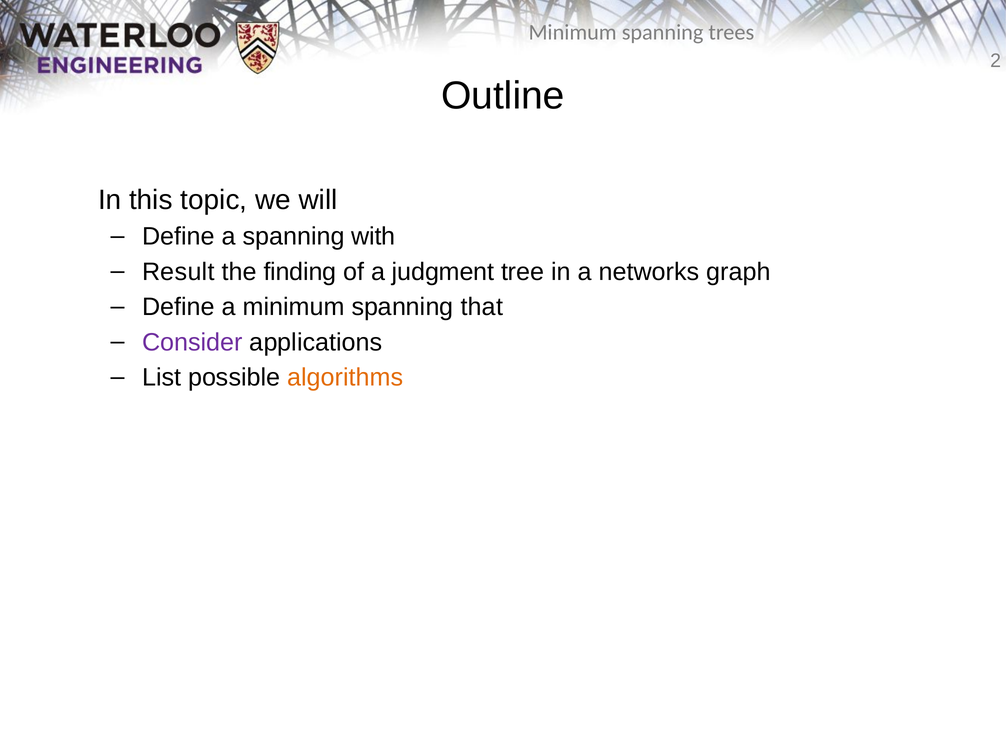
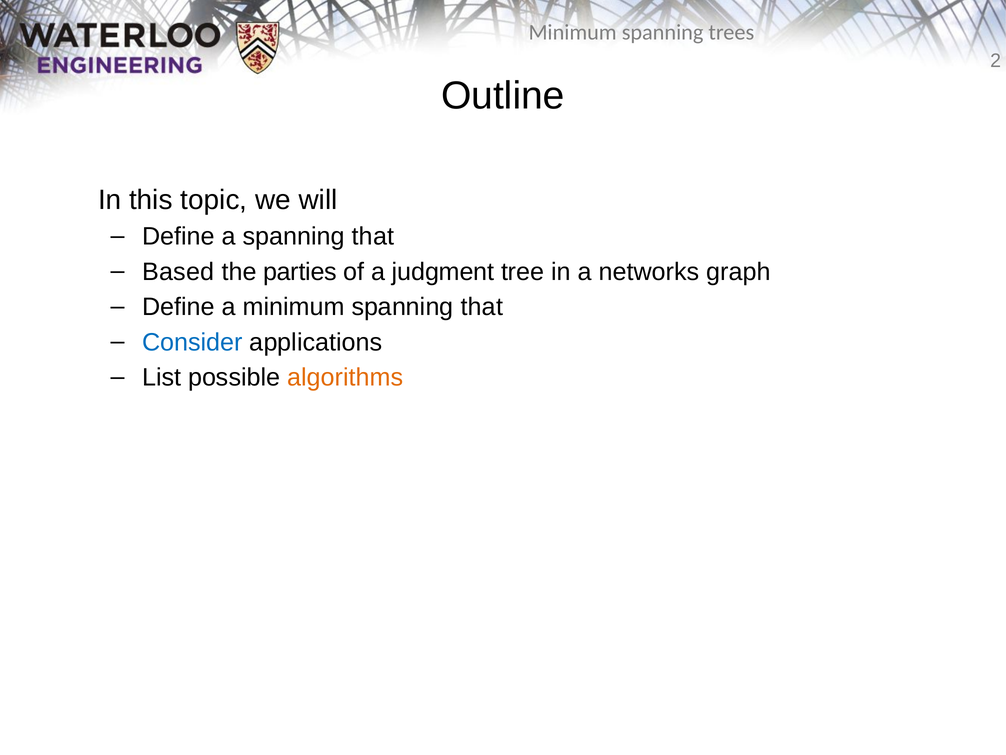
a spanning with: with -> that (373, 237)
Result: Result -> Based (178, 272)
finding: finding -> parties (300, 272)
Consider colour: purple -> blue (192, 342)
